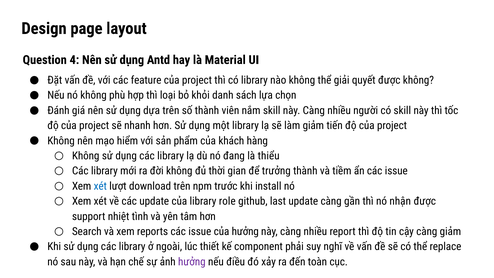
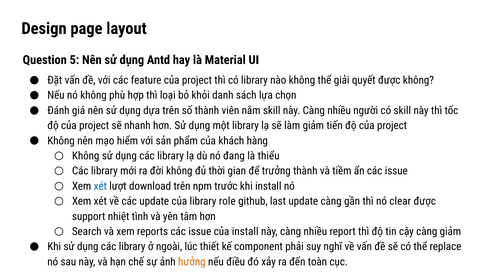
4: 4 -> 5 (74, 60)
nhận: nhận -> clear (400, 201)
của hưởng: hưởng -> install (245, 231)
hưởng colour: purple -> orange (192, 262)
